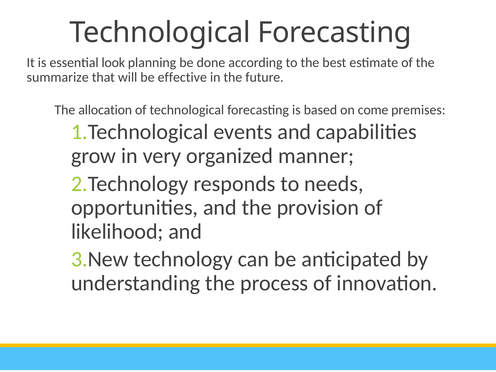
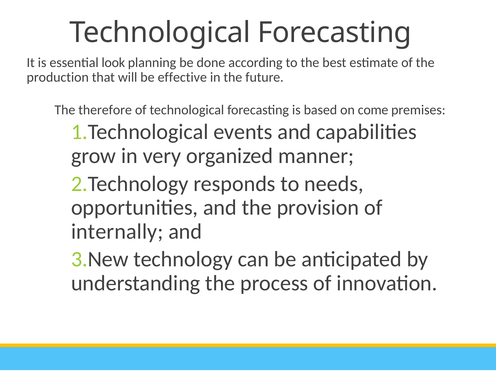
summarize: summarize -> production (58, 77)
allocation: allocation -> therefore (105, 110)
likelihood: likelihood -> internally (117, 231)
